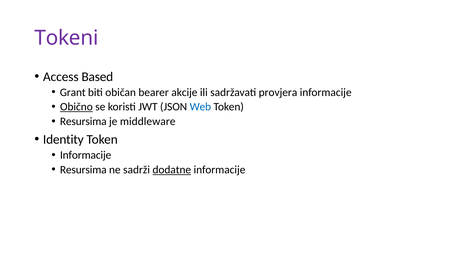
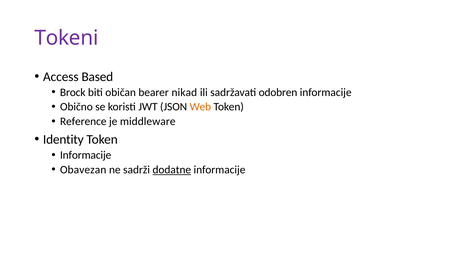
Grant: Grant -> Brock (73, 92)
akcije: akcije -> nikad (184, 92)
provjera: provjera -> odobren (278, 92)
Obično underline: present -> none (76, 107)
Web colour: blue -> orange (200, 107)
Resursima: Resursima -> Reference (83, 121)
Resursima: Resursima -> Obavezan (83, 170)
